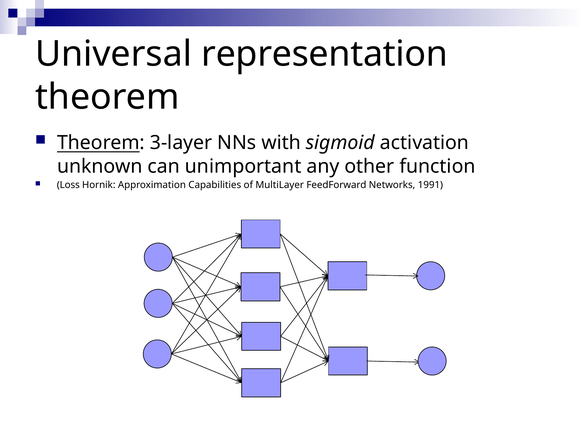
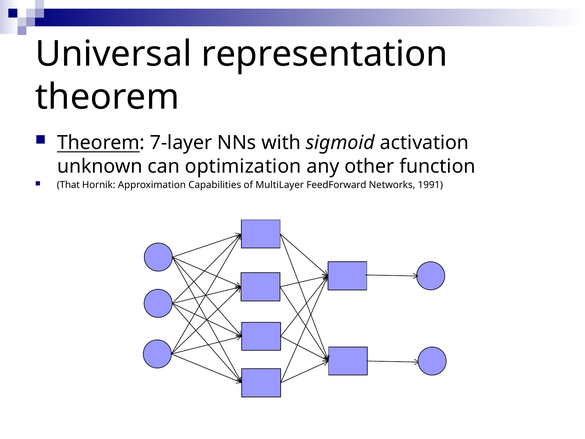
3-layer: 3-layer -> 7-layer (181, 143)
unimportant: unimportant -> optimization (243, 166)
Loss: Loss -> That (68, 185)
